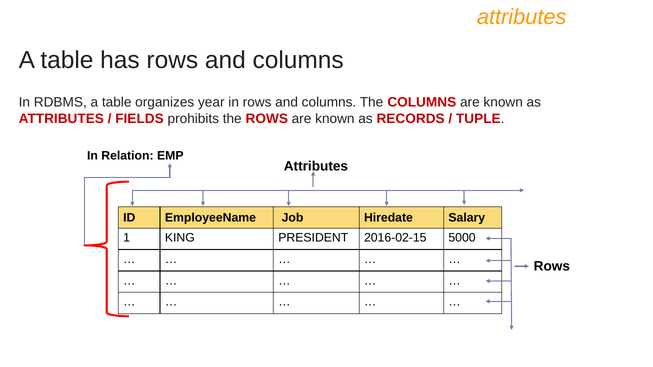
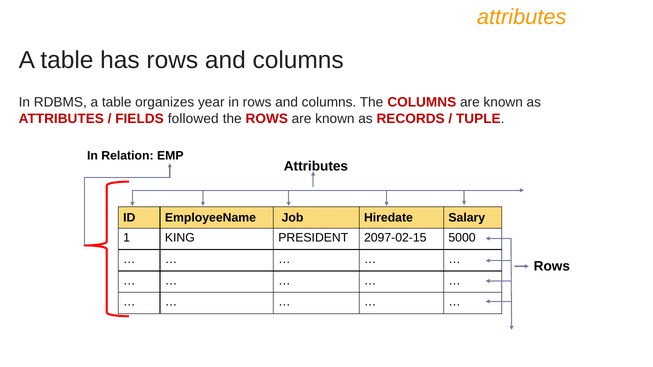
prohibits: prohibits -> followed (193, 119)
2016-02-15: 2016-02-15 -> 2097-02-15 (395, 238)
